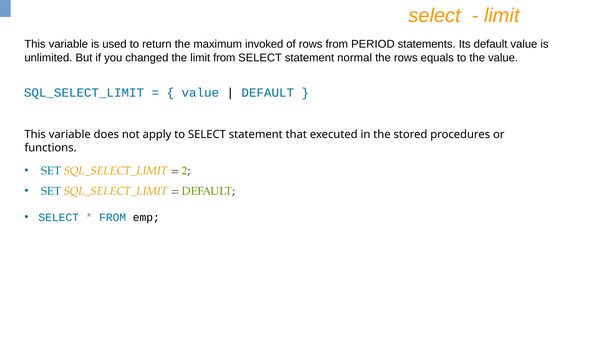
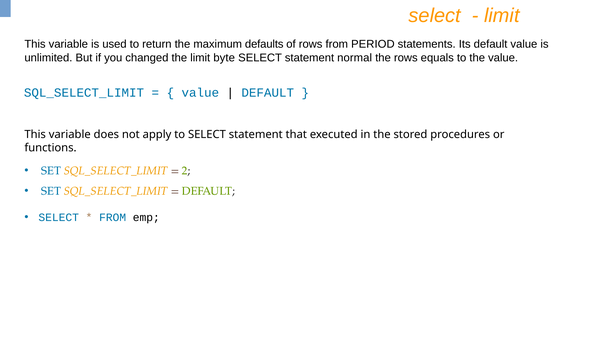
invoked: invoked -> defaults (264, 44)
limit from: from -> byte (224, 58)
